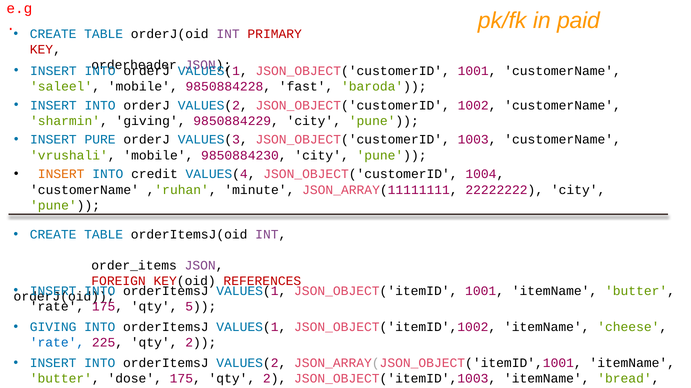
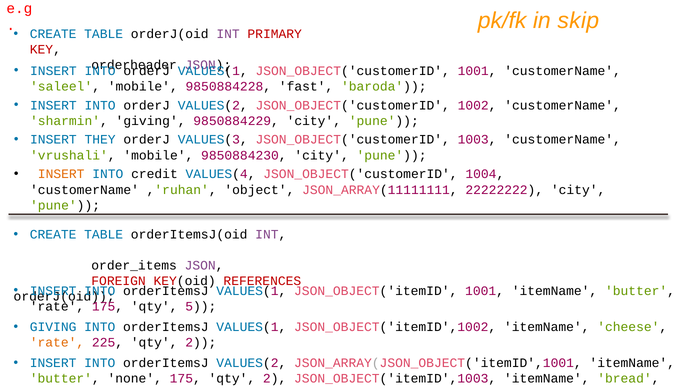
paid: paid -> skip (578, 21)
PURE: PURE -> THEY (100, 140)
minute: minute -> object (259, 190)
rate colour: blue -> orange (57, 343)
dose: dose -> none (135, 379)
